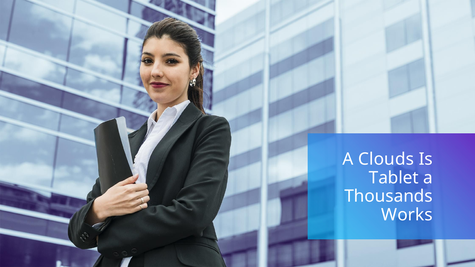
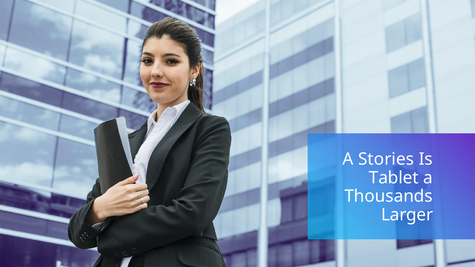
Clouds: Clouds -> Stories (386, 159)
Works: Works -> Larger (407, 215)
